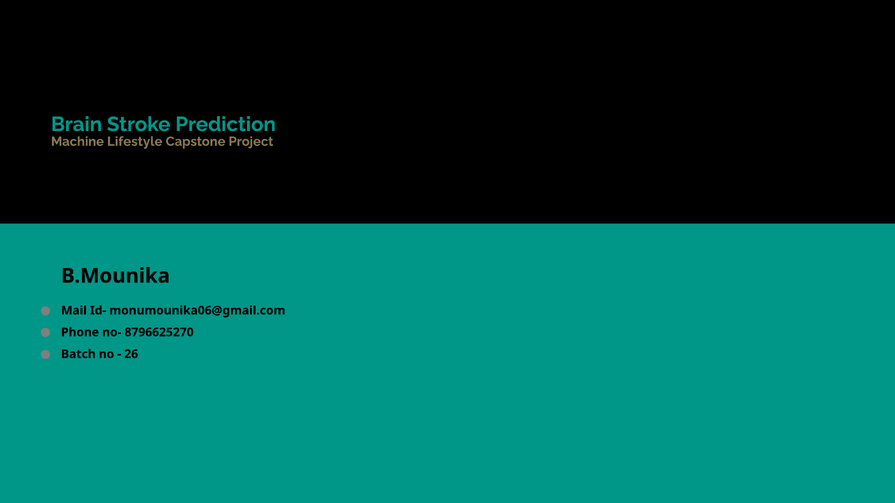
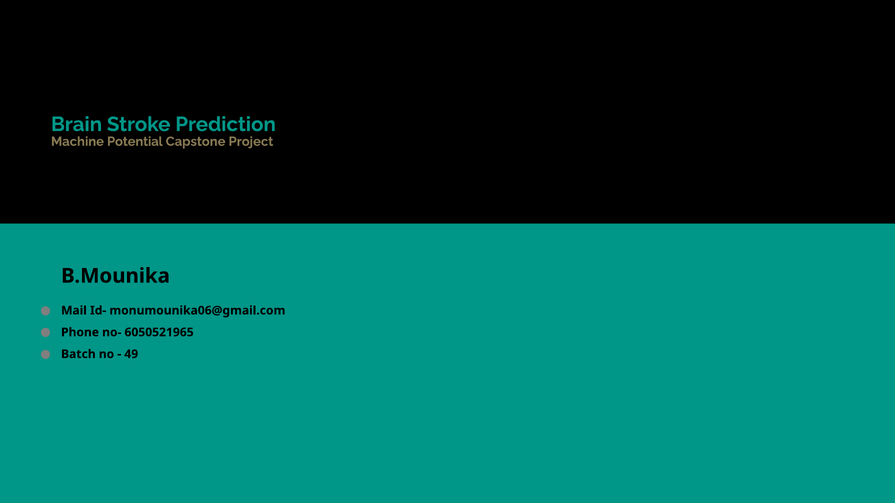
Lifestyle: Lifestyle -> Potential (135, 142)
8796625270: 8796625270 -> 6050521965 (159, 333)
26: 26 -> 49 (131, 354)
